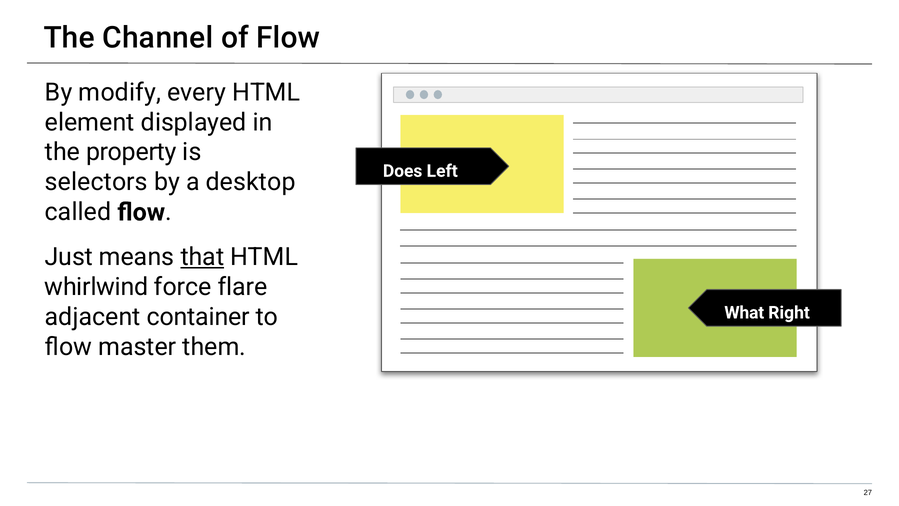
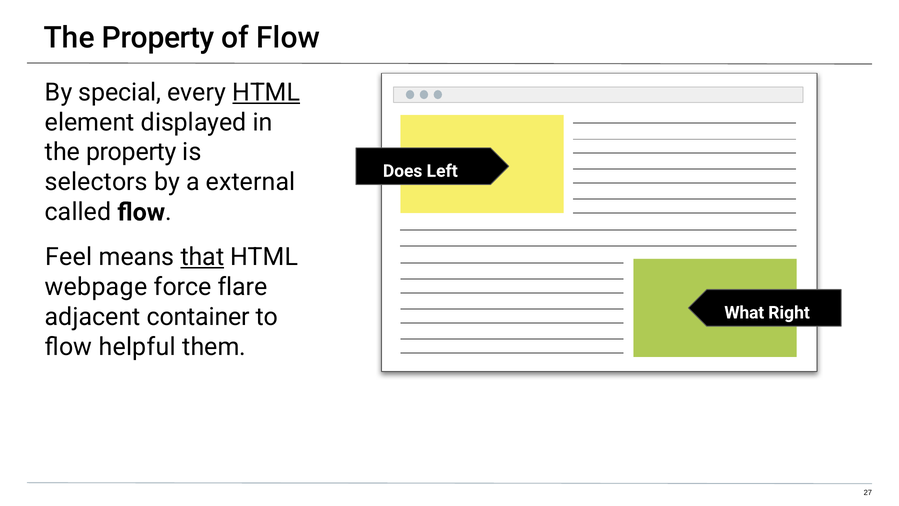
Channel: Channel -> Property (158, 38)
modify: modify -> special (120, 92)
HTML underline: none -> present (266, 92)
desktop: desktop -> external (251, 182)
Just: Just -> Feel (69, 257)
whirlwind: whirlwind -> webpage (96, 287)
master: master -> helpful (137, 347)
